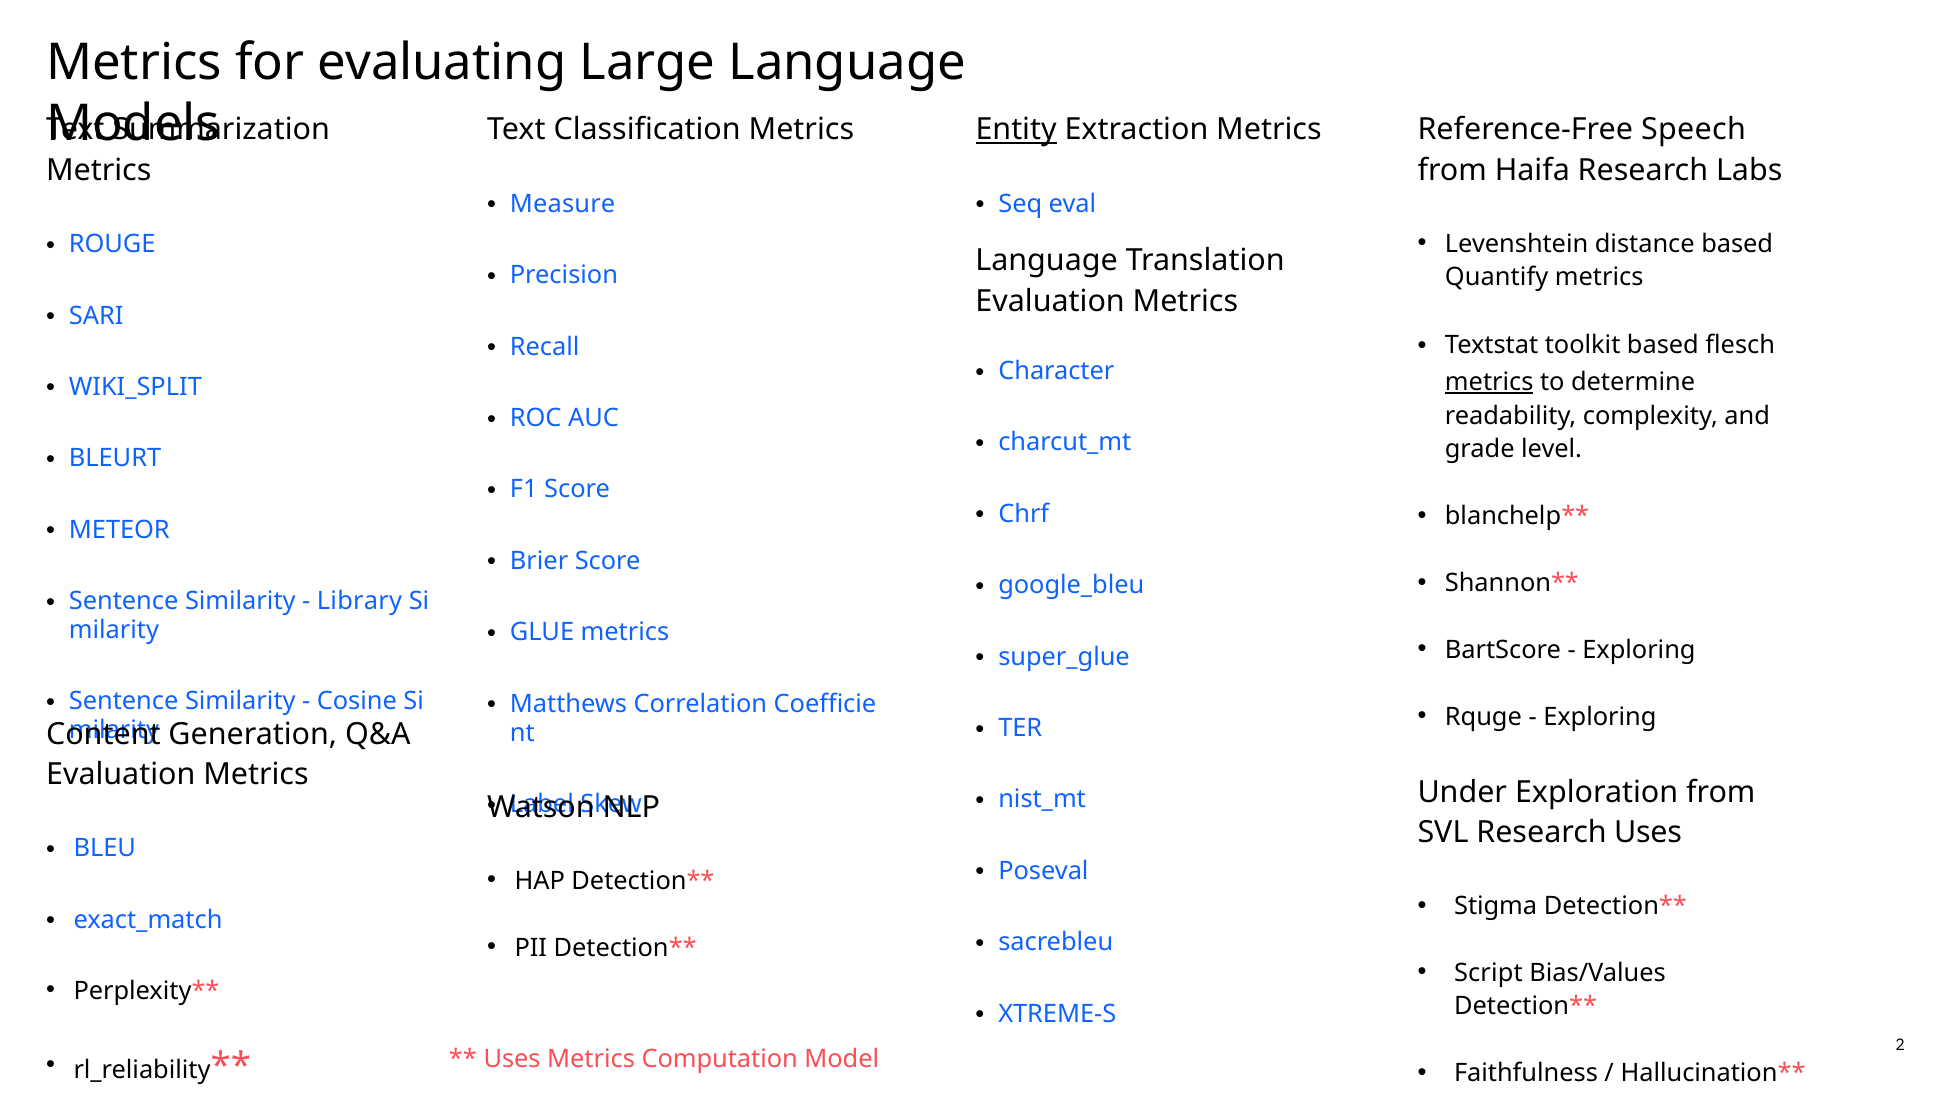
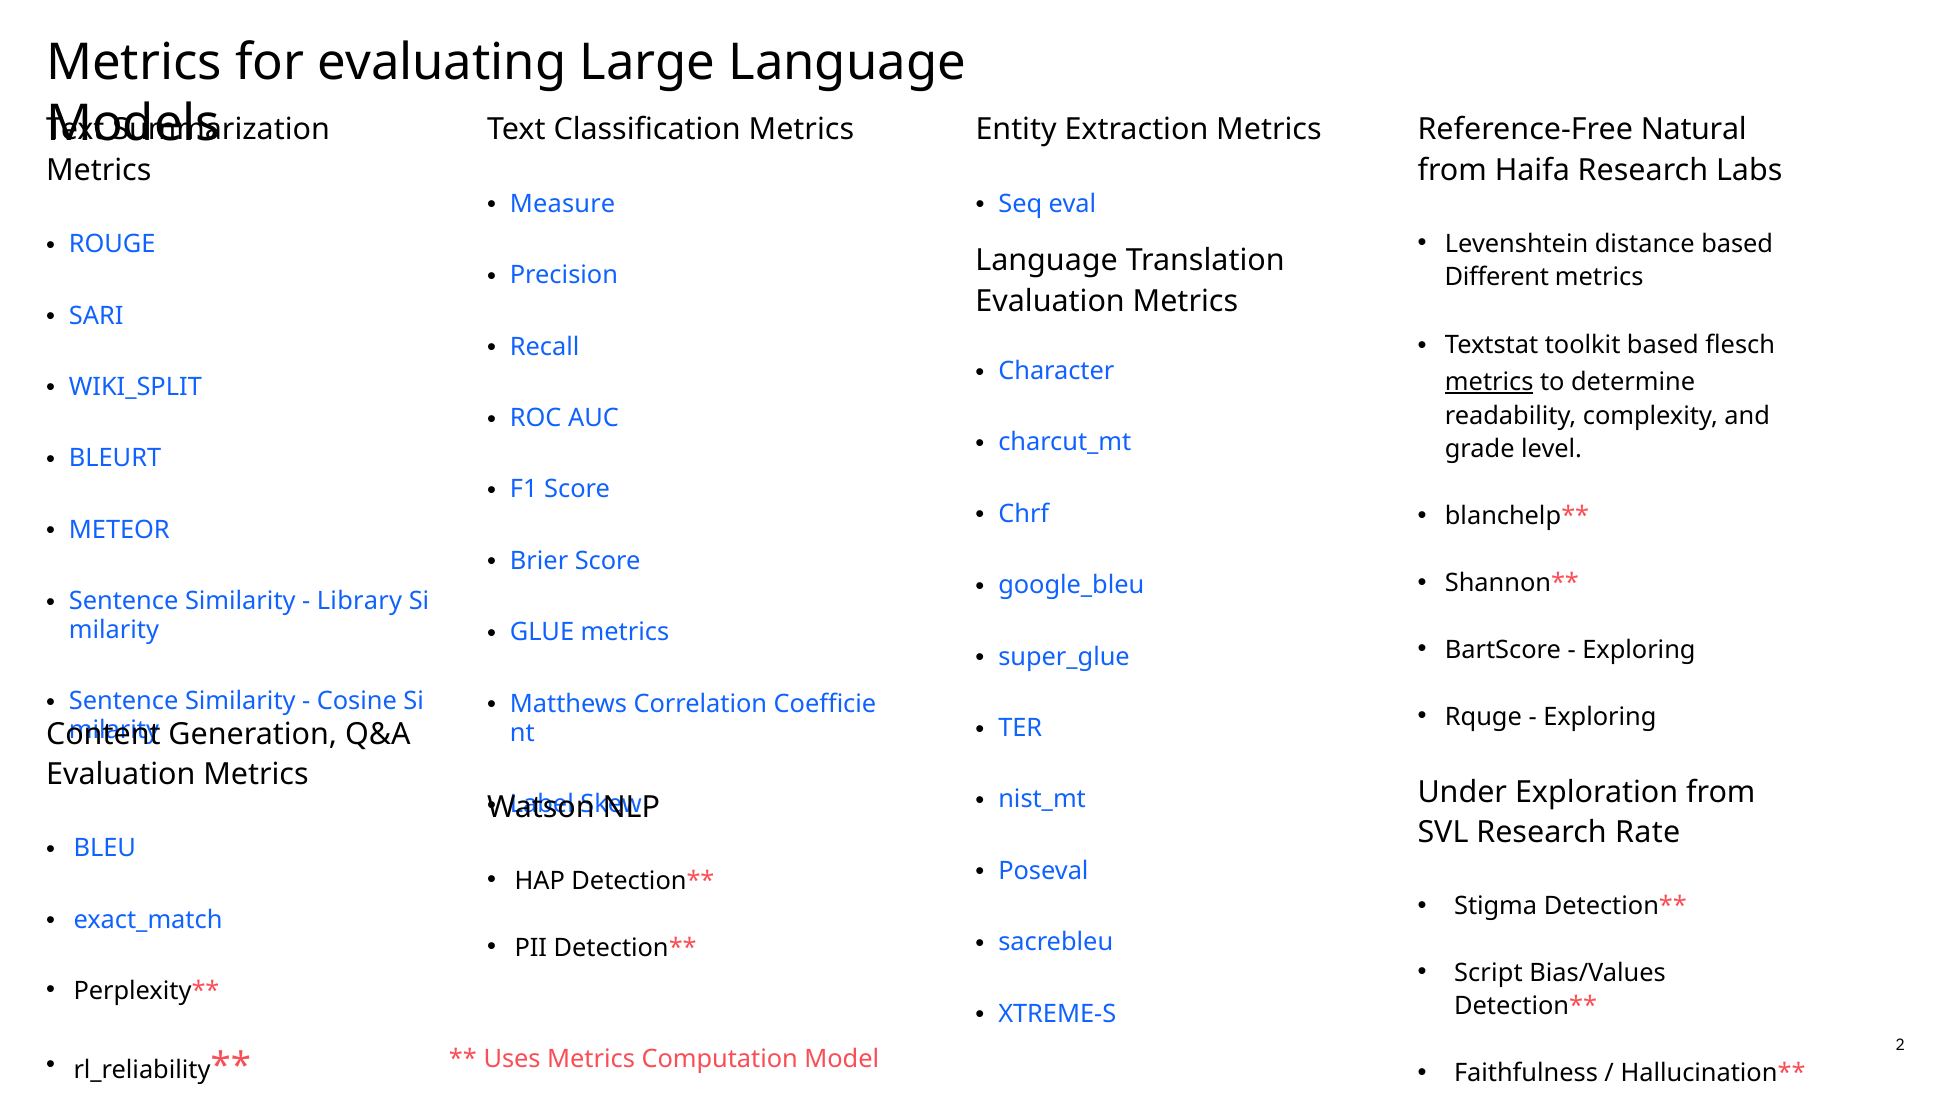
Entity underline: present -> none (1016, 130)
Speech: Speech -> Natural (1694, 130)
Quantify: Quantify -> Different (1497, 277)
Research Uses: Uses -> Rate (1648, 833)
